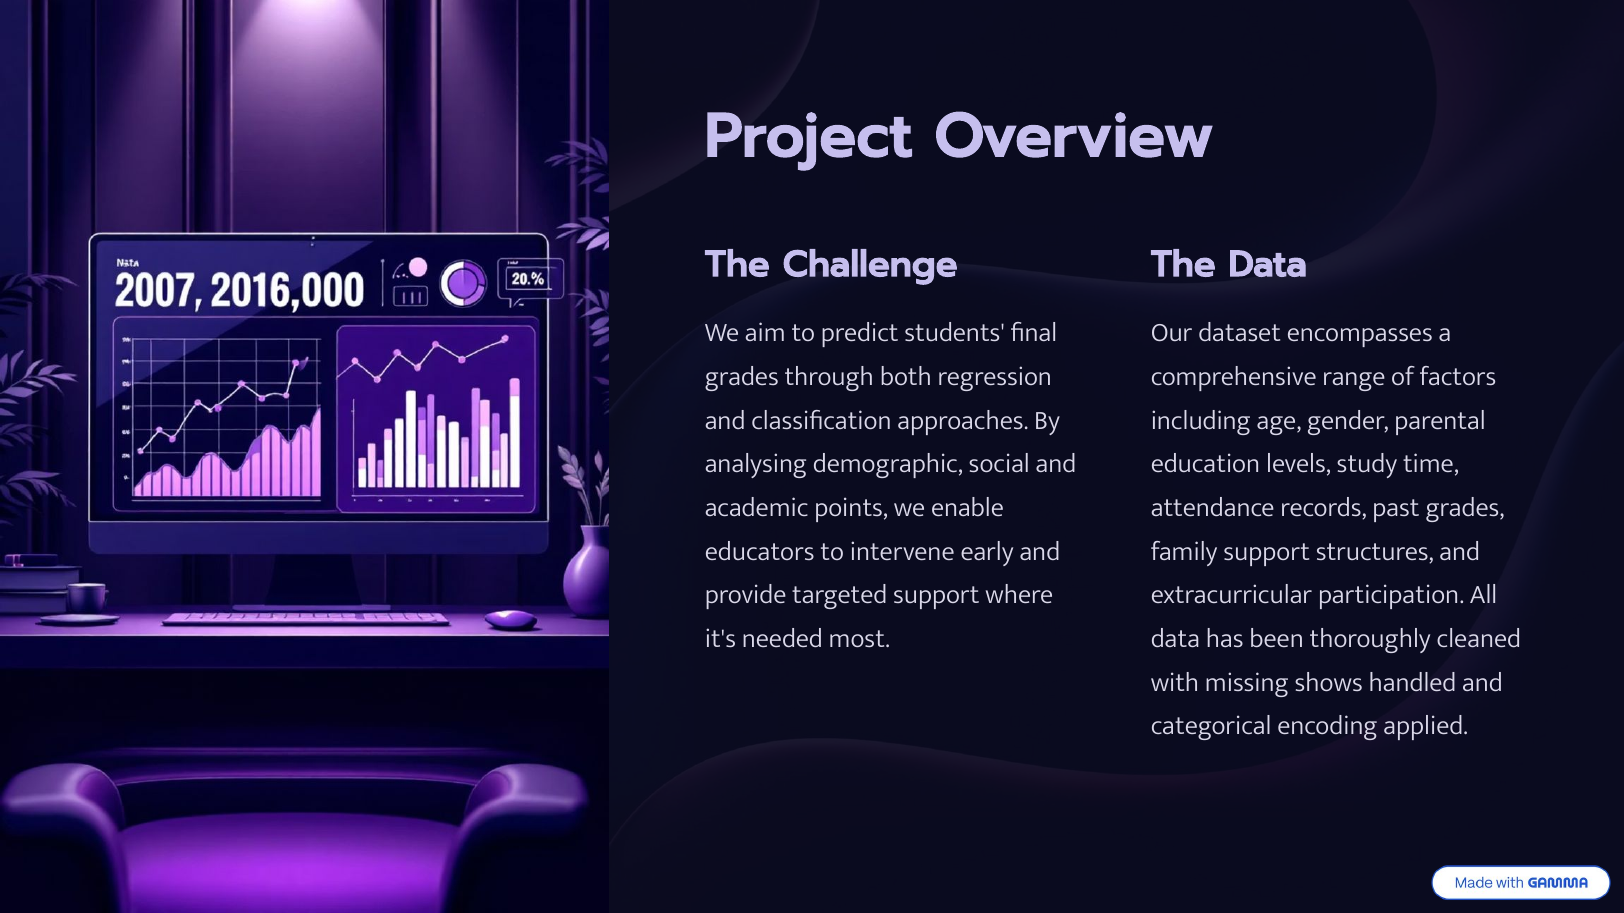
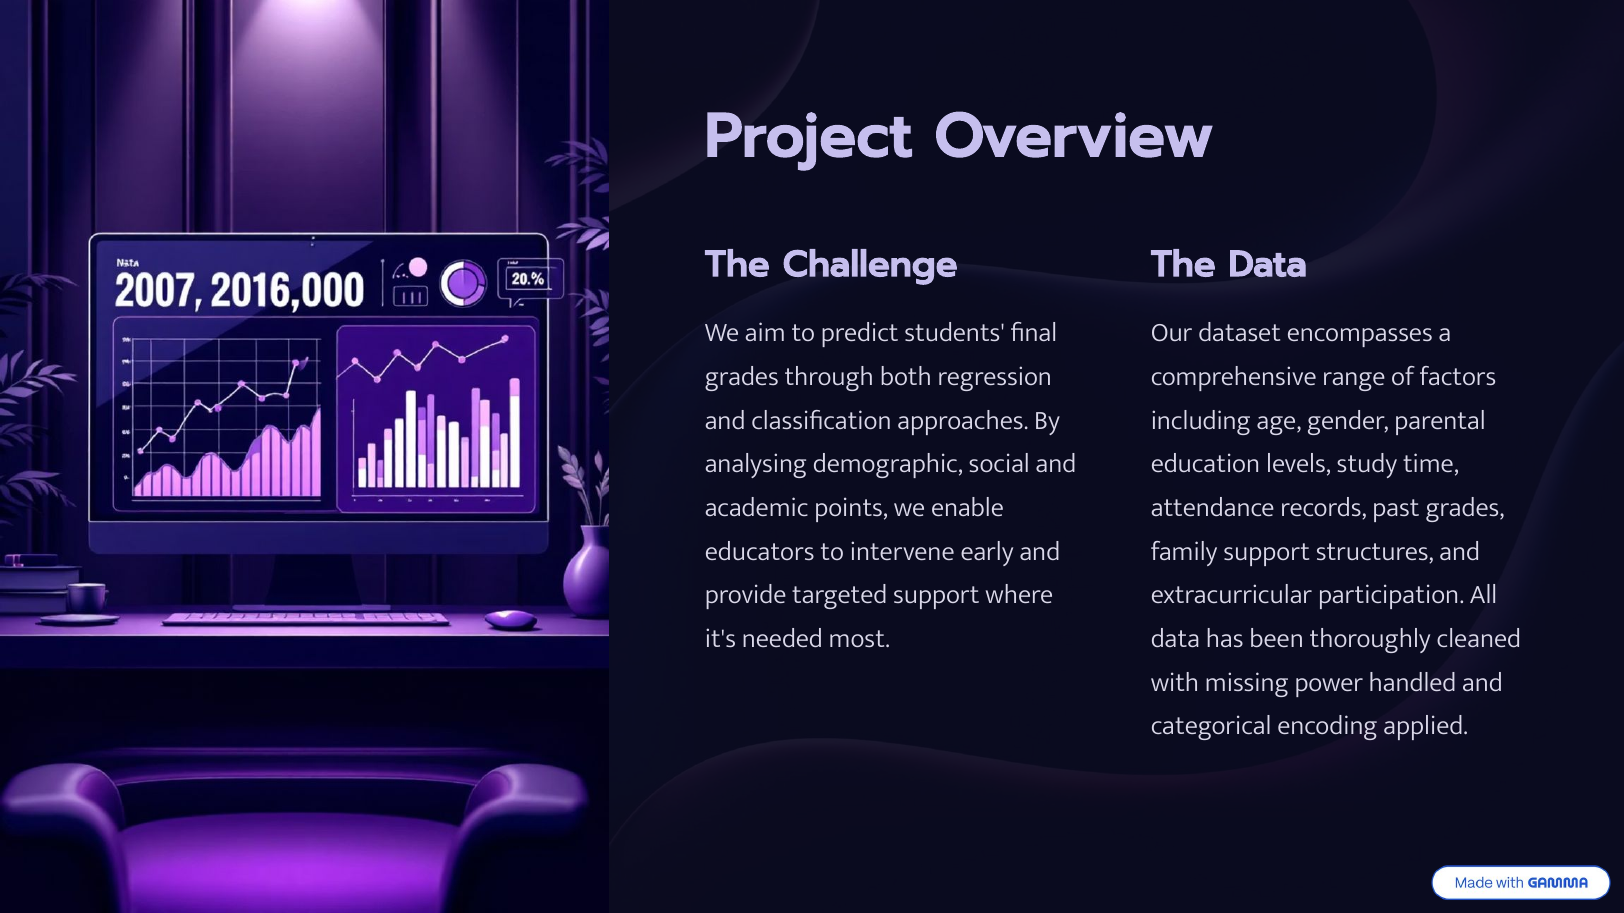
shows: shows -> power (1329, 683)
